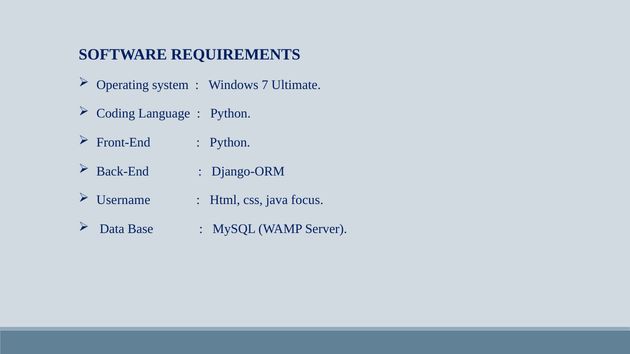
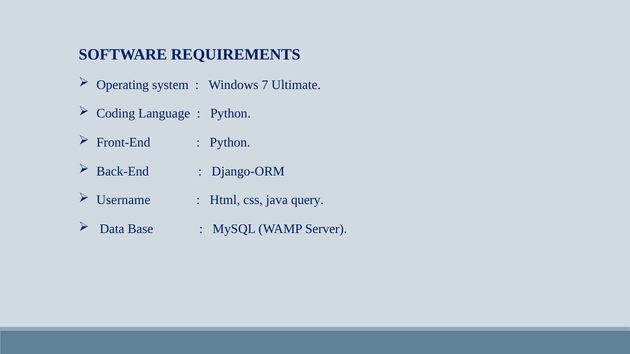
focus: focus -> query (307, 200)
